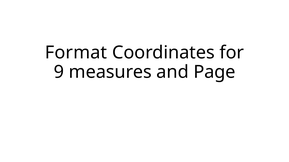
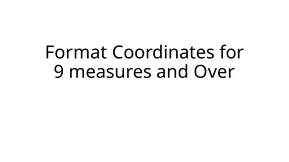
Page: Page -> Over (214, 72)
